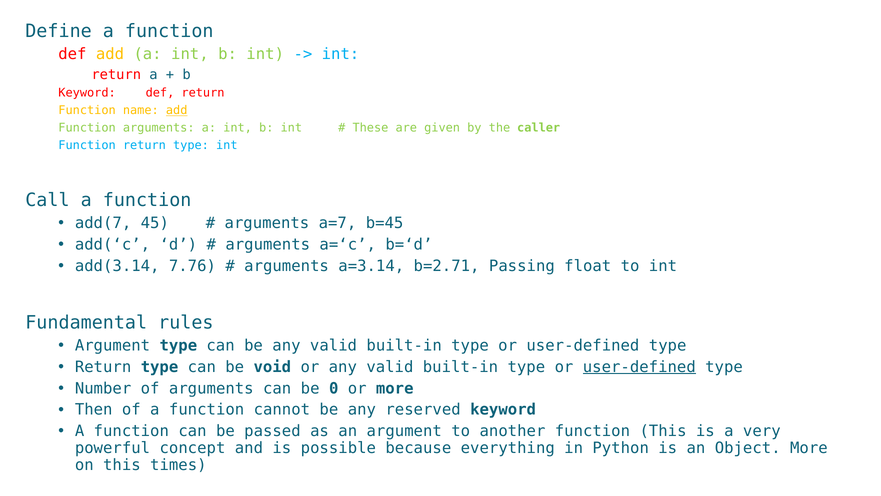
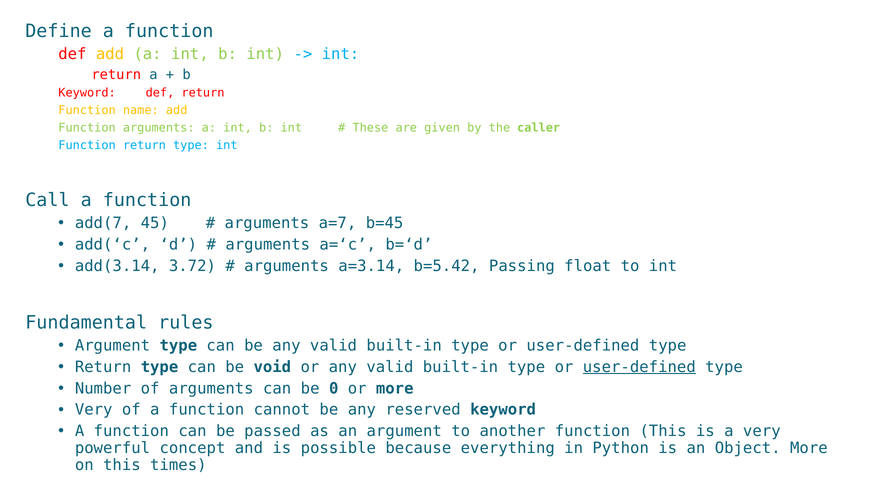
add underline: present -> none (177, 110)
7.76: 7.76 -> 3.72 (192, 266)
b=2.71: b=2.71 -> b=5.42 (447, 266)
Then: Then -> Very (94, 409)
